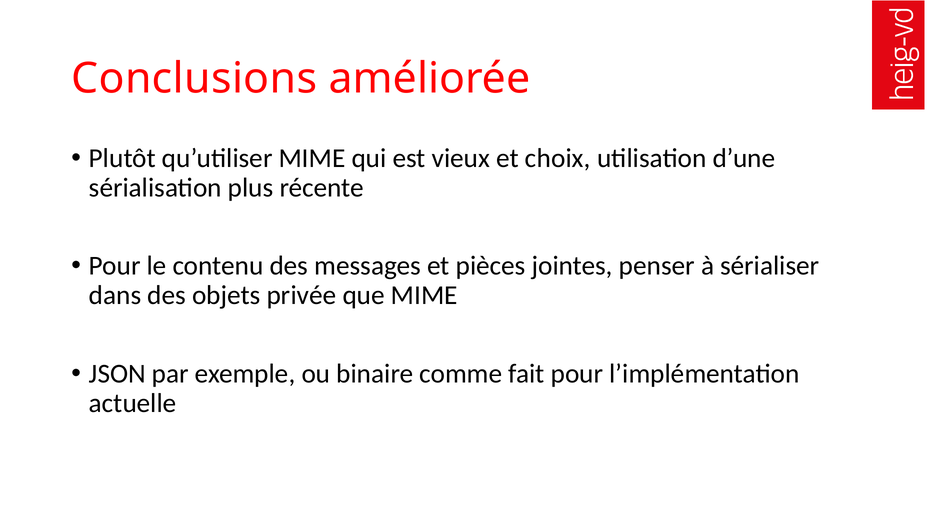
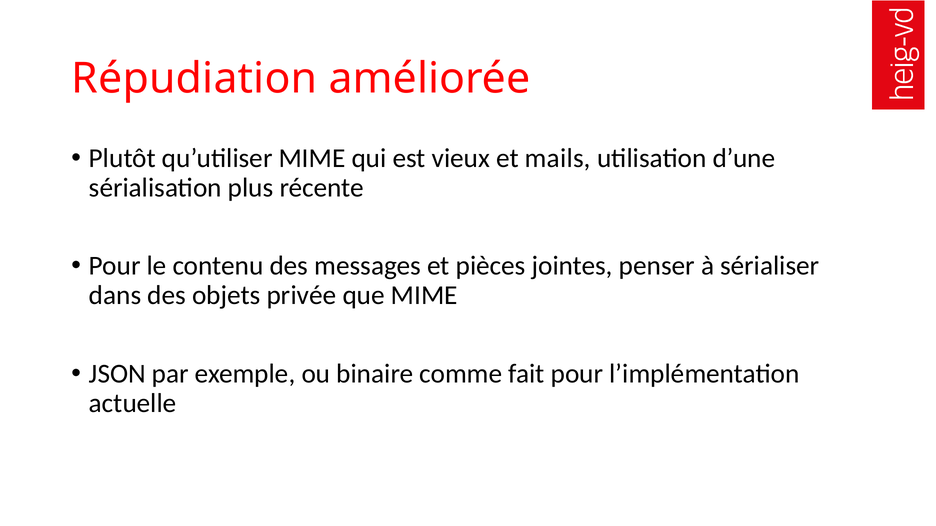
Conclusions: Conclusions -> Répudiation (194, 79)
choix: choix -> mails (558, 158)
